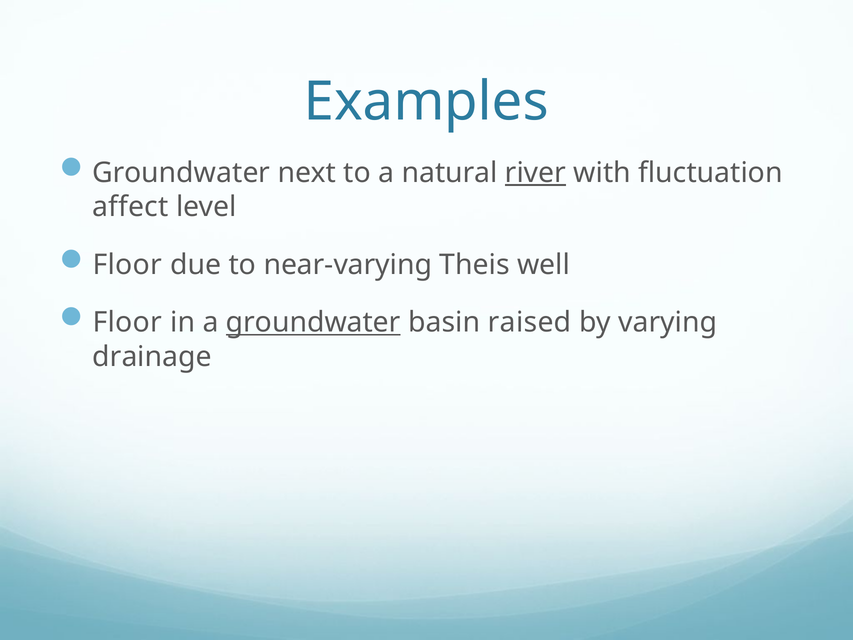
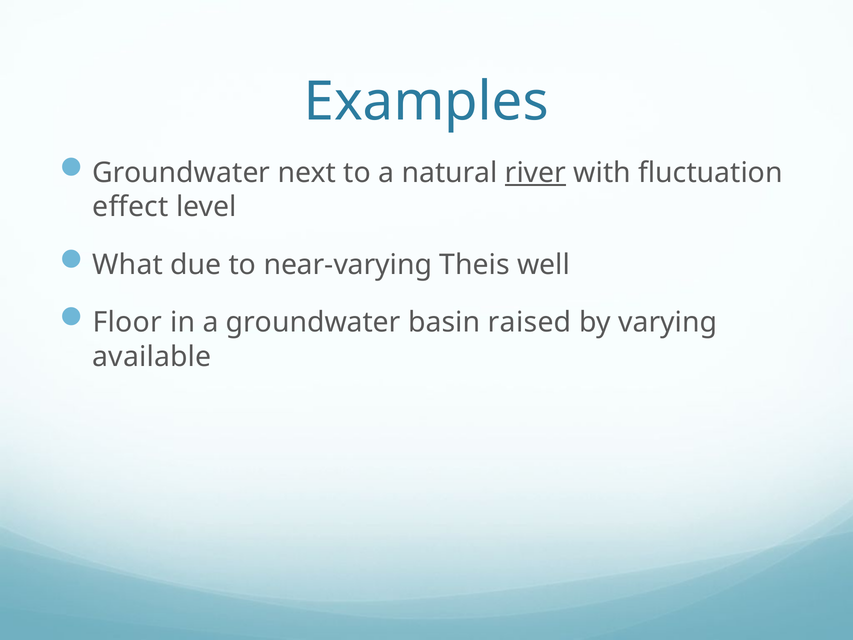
affect: affect -> effect (130, 207)
Floor: Floor -> What (128, 265)
groundwater underline: present -> none (313, 322)
drainage: drainage -> available (152, 356)
